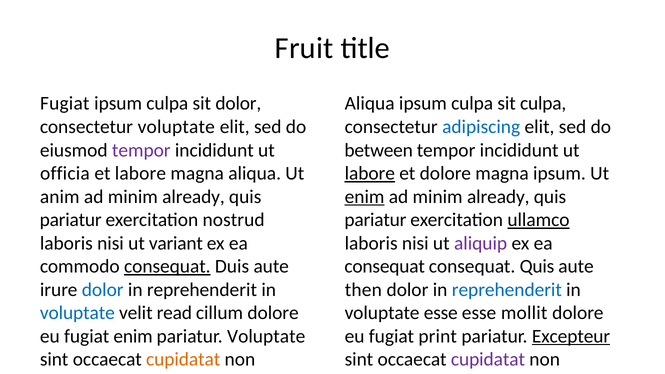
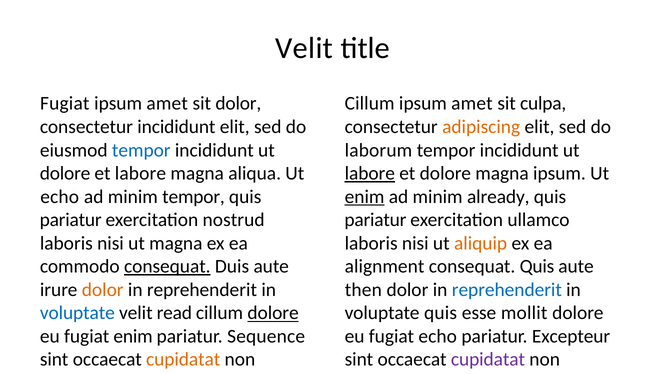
Fruit: Fruit -> Velit (304, 48)
culpa: culpa -> amet (167, 104)
Aliqua: Aliqua -> Cillum (370, 104)
culpa: culpa -> amet (472, 104)
consectetur voluptate: voluptate -> incididunt (176, 127)
adipiscing colour: blue -> orange (481, 127)
tempor colour: purple -> blue (141, 150)
between: between -> laborum (378, 150)
officia: officia -> dolore (65, 173)
anim: anim -> echo (60, 197)
already: already -> tempor (194, 197)
ullamco underline: present -> none (538, 220)
ut variant: variant -> magna (176, 243)
aliquip colour: purple -> orange (481, 243)
consequat: consequat -> alignment (385, 267)
dolor colour: blue -> orange (103, 290)
dolore underline: none -> present (273, 313)
voluptate esse: esse -> quis (441, 313)
pariatur Voluptate: Voluptate -> Sequence (266, 336)
fugiat print: print -> echo (438, 336)
Excepteur underline: present -> none (571, 336)
